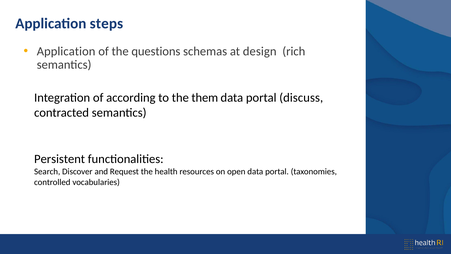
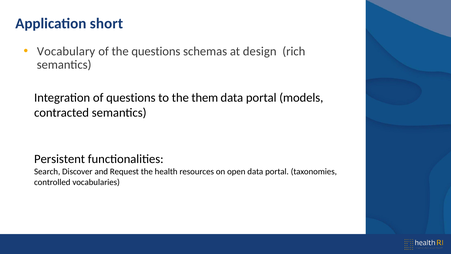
steps: steps -> short (106, 24)
Application: Application -> Vocabulary (66, 51)
of according: according -> questions (131, 98)
discuss: discuss -> models (301, 98)
